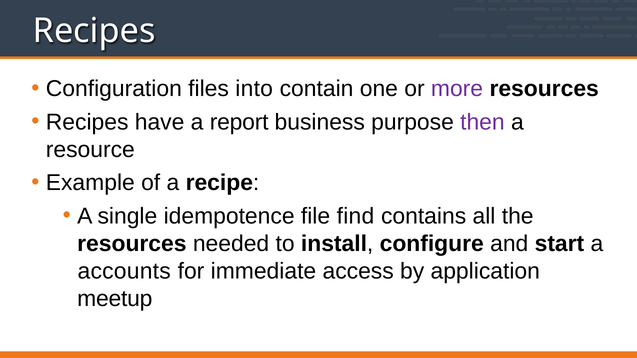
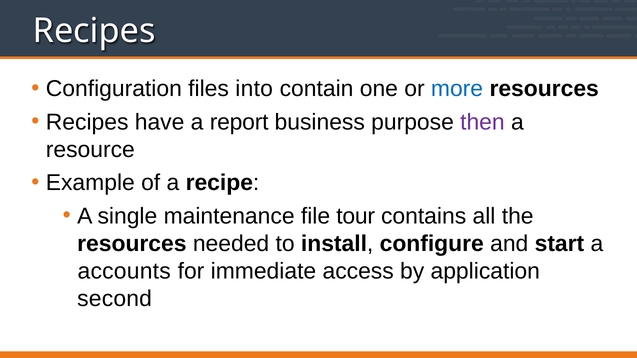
more colour: purple -> blue (457, 89)
idempotence: idempotence -> maintenance (229, 216)
find: find -> tour (356, 216)
meetup: meetup -> second (115, 299)
